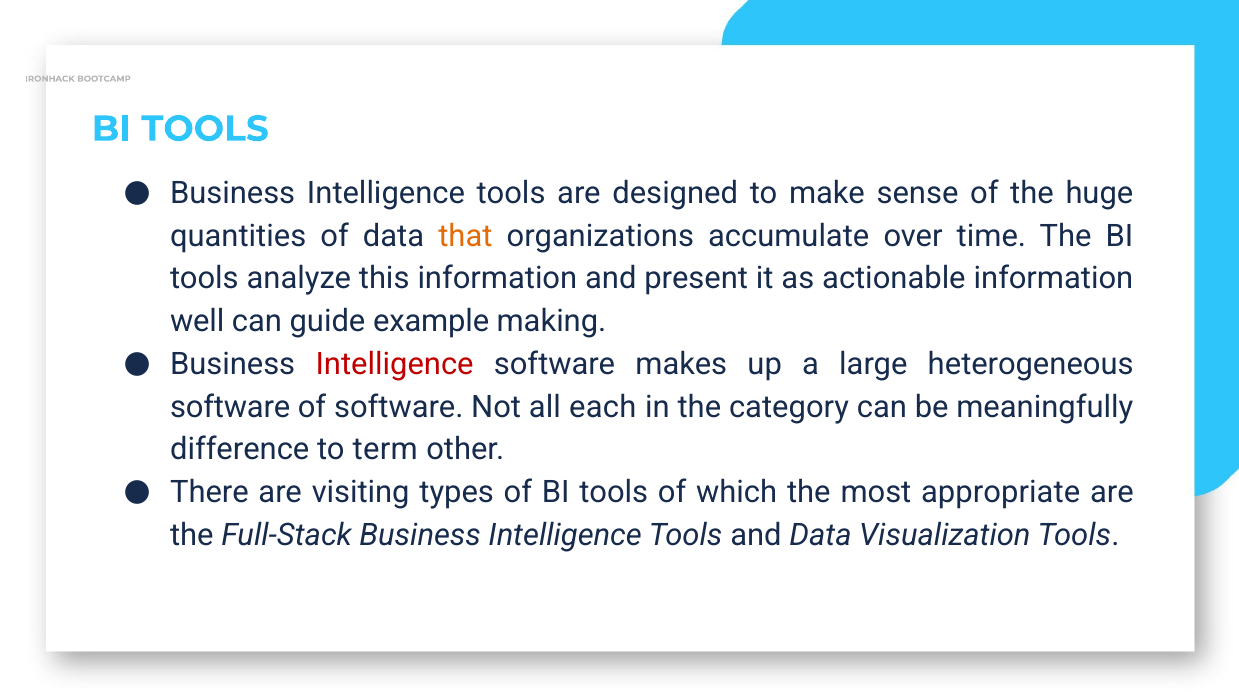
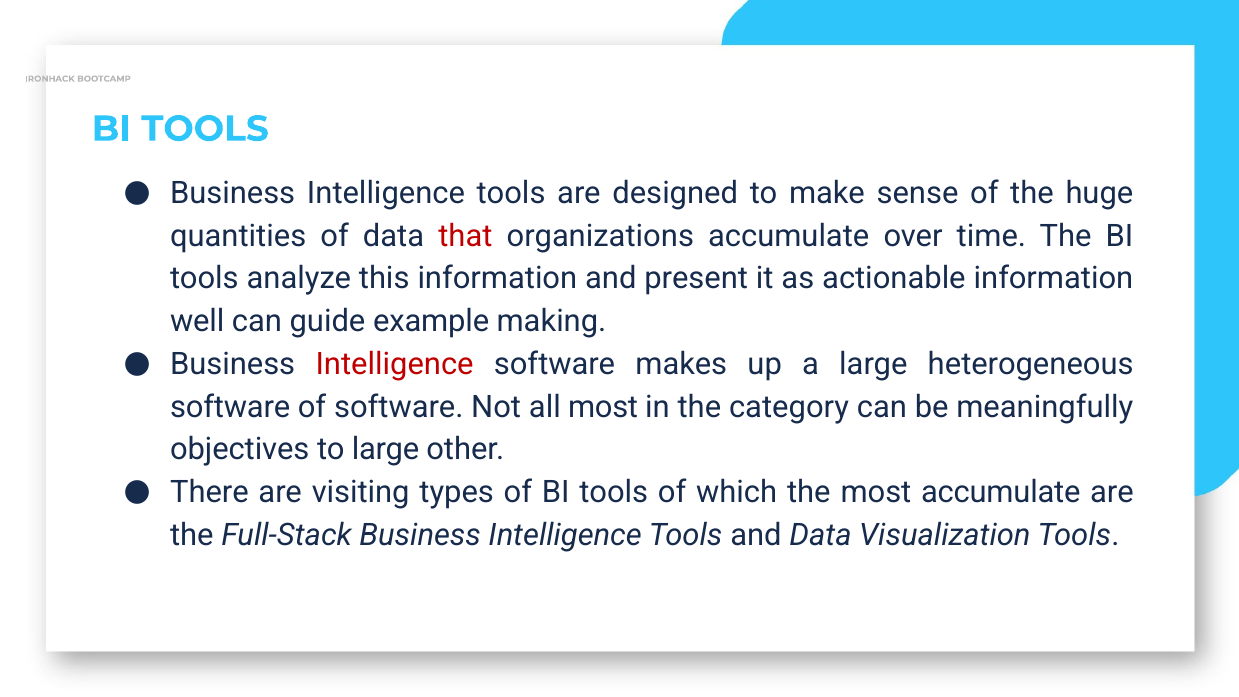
that colour: orange -> red (465, 236)
all each: each -> most (603, 407)
difference: difference -> objectives (240, 450)
to term: term -> large (386, 450)
most appropriate: appropriate -> accumulate (1001, 492)
